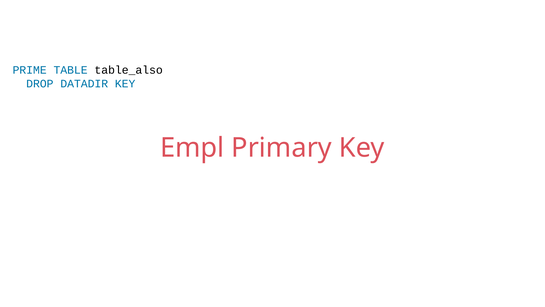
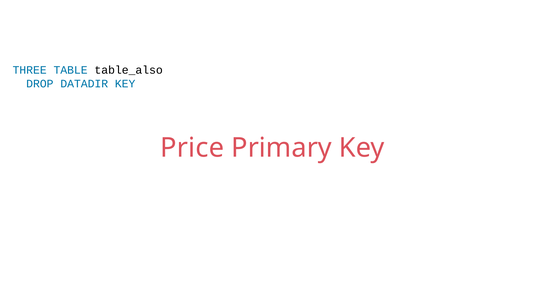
PRIME: PRIME -> THREE (30, 70)
Empl: Empl -> Price (192, 148)
